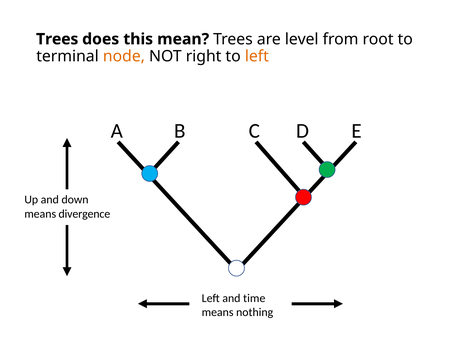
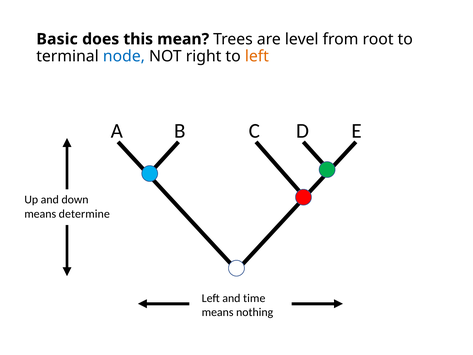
Trees: Trees -> Basic (57, 39)
node colour: orange -> blue (124, 56)
divergence: divergence -> determine (84, 214)
